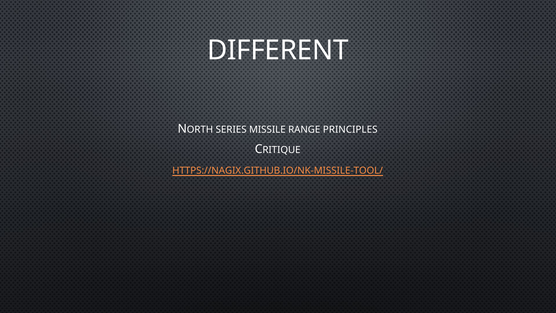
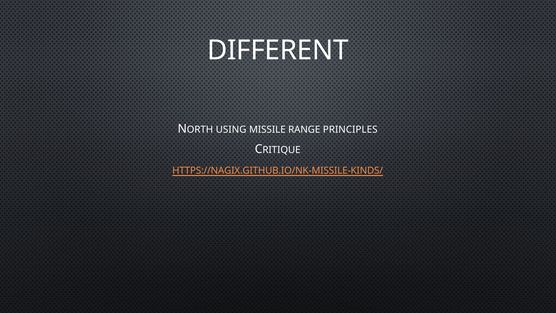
SERIES: SERIES -> USING (231, 129)
HTTPS://NAGIX.GITHUB.IO/NK-MISSILE-TOOL/: HTTPS://NAGIX.GITHUB.IO/NK-MISSILE-TOOL/ -> HTTPS://NAGIX.GITHUB.IO/NK-MISSILE-KINDS/ (278, 170)
